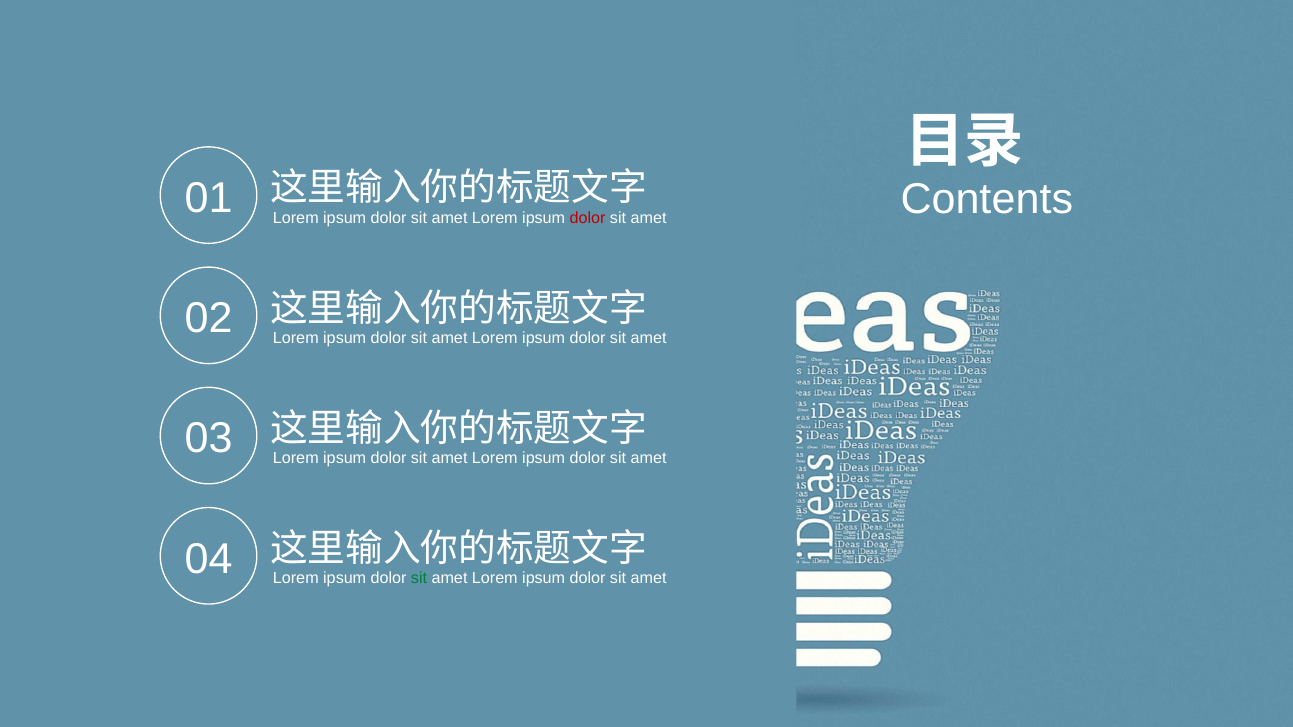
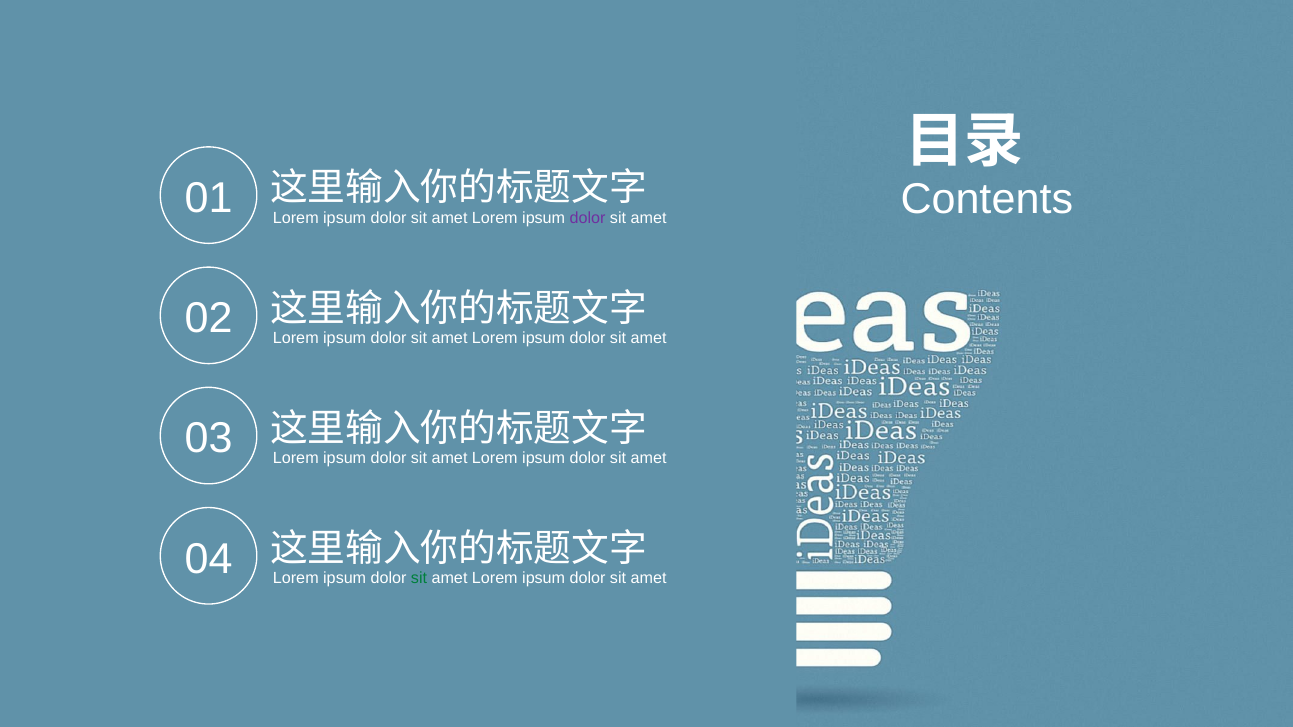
dolor colour: red -> purple (588, 218)
